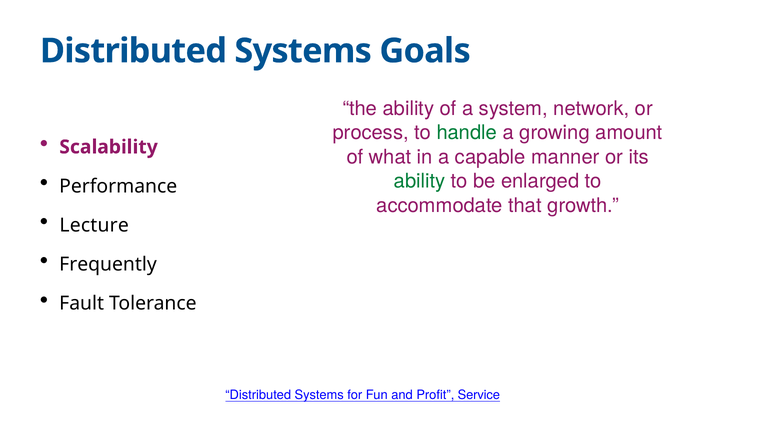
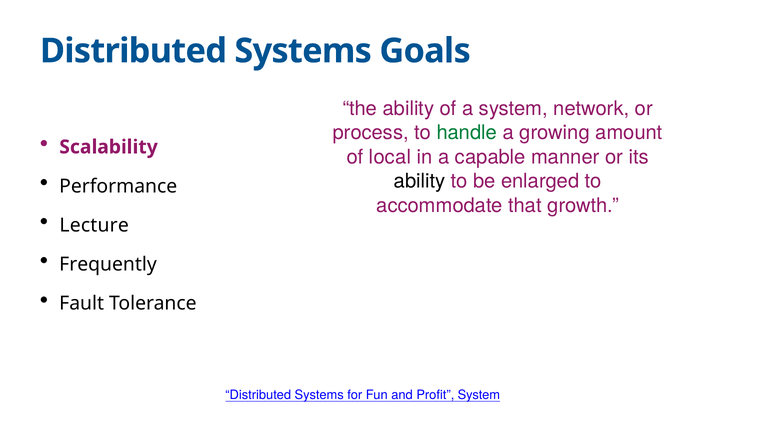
what: what -> local (390, 157)
ability colour: green -> black (420, 181)
Profit Service: Service -> System (479, 395)
